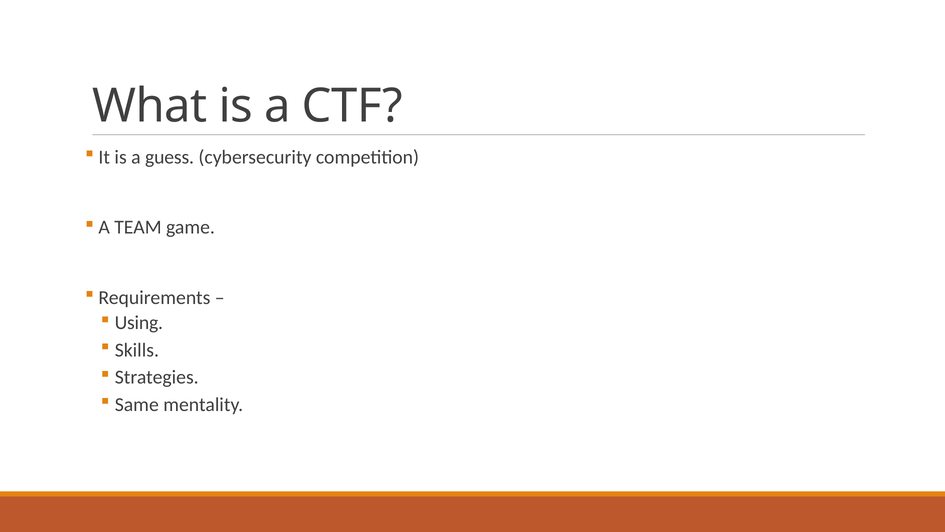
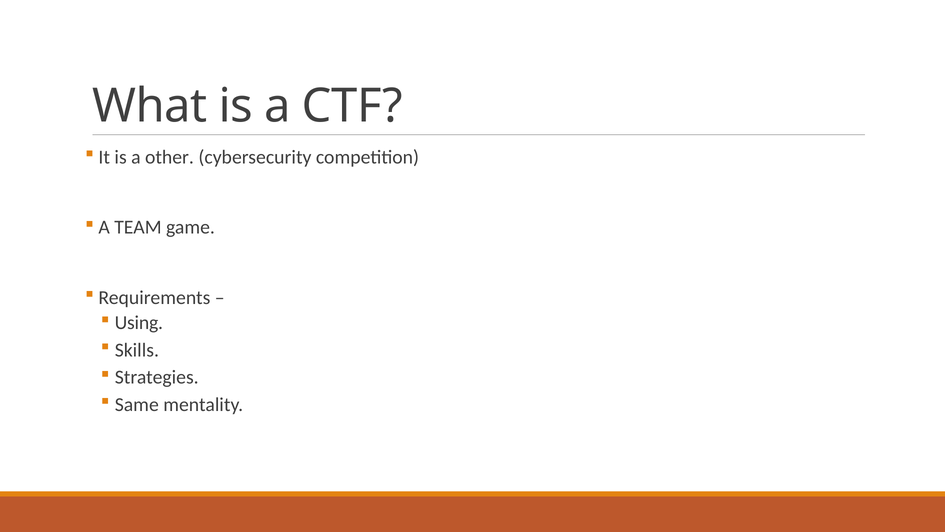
guess: guess -> other (169, 157)
